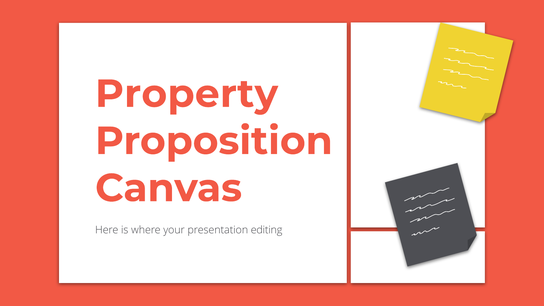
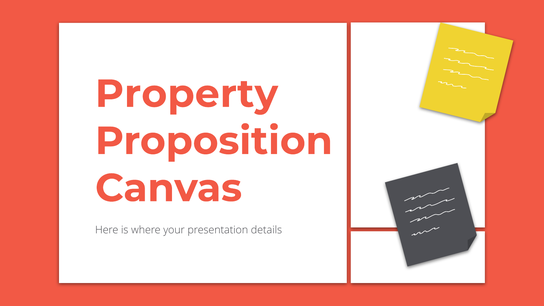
editing: editing -> details (266, 230)
